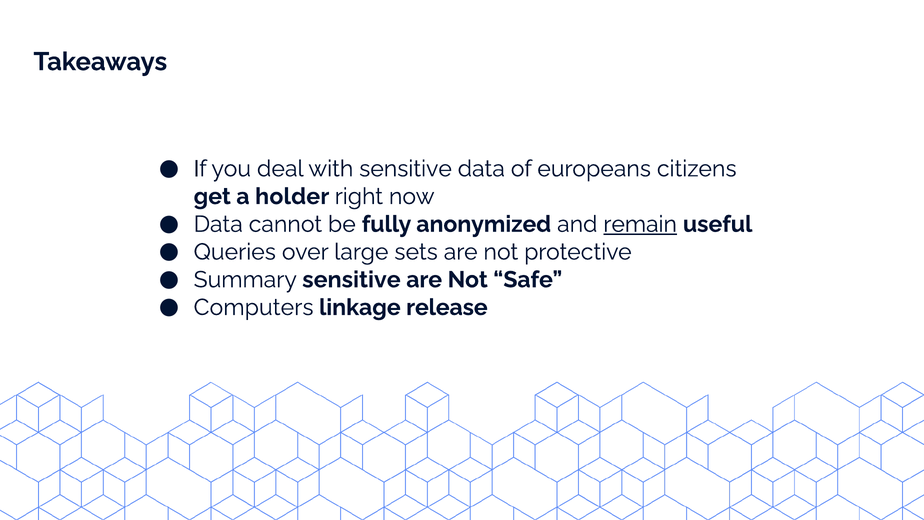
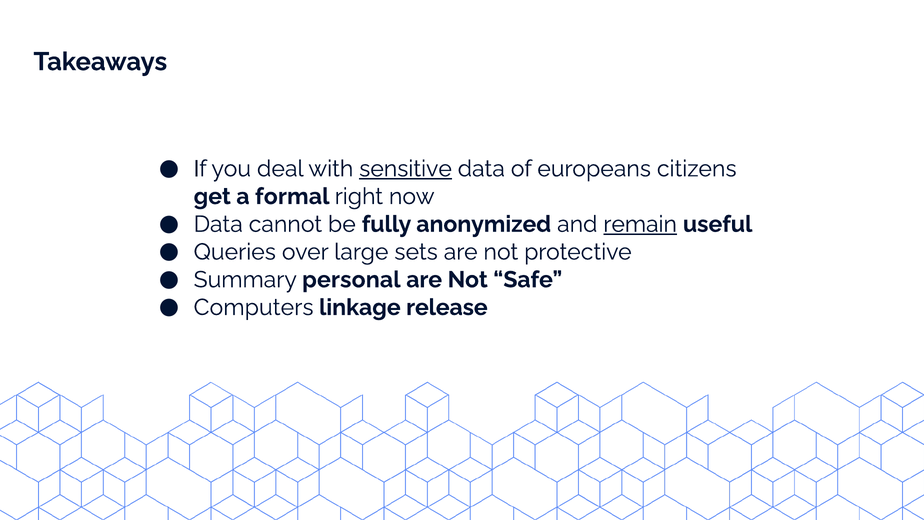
sensitive underline: none -> present (406, 169)
holder: holder -> formal (292, 196)
Summary sensitive: sensitive -> personal (351, 280)
